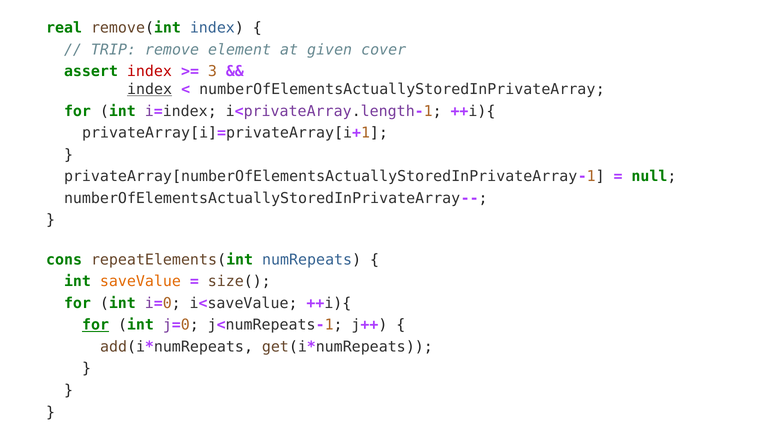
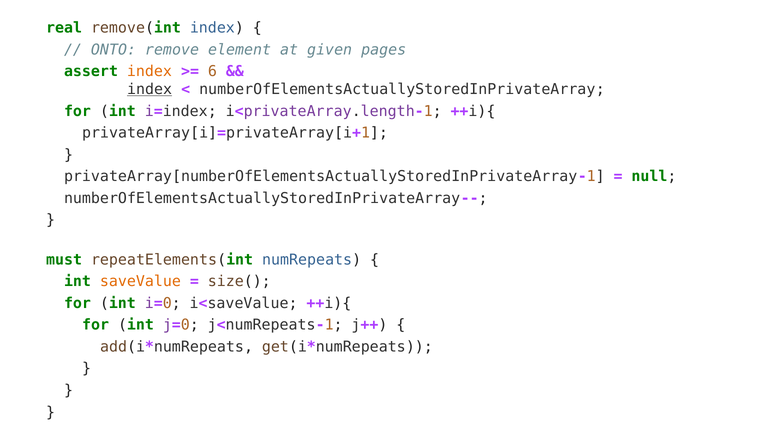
TRIP: TRIP -> ONTO (114, 50)
cover: cover -> pages (384, 50)
index colour: red -> orange (149, 71)
3: 3 -> 6 (212, 71)
cons: cons -> must (64, 260)
for underline: present -> none (96, 325)
